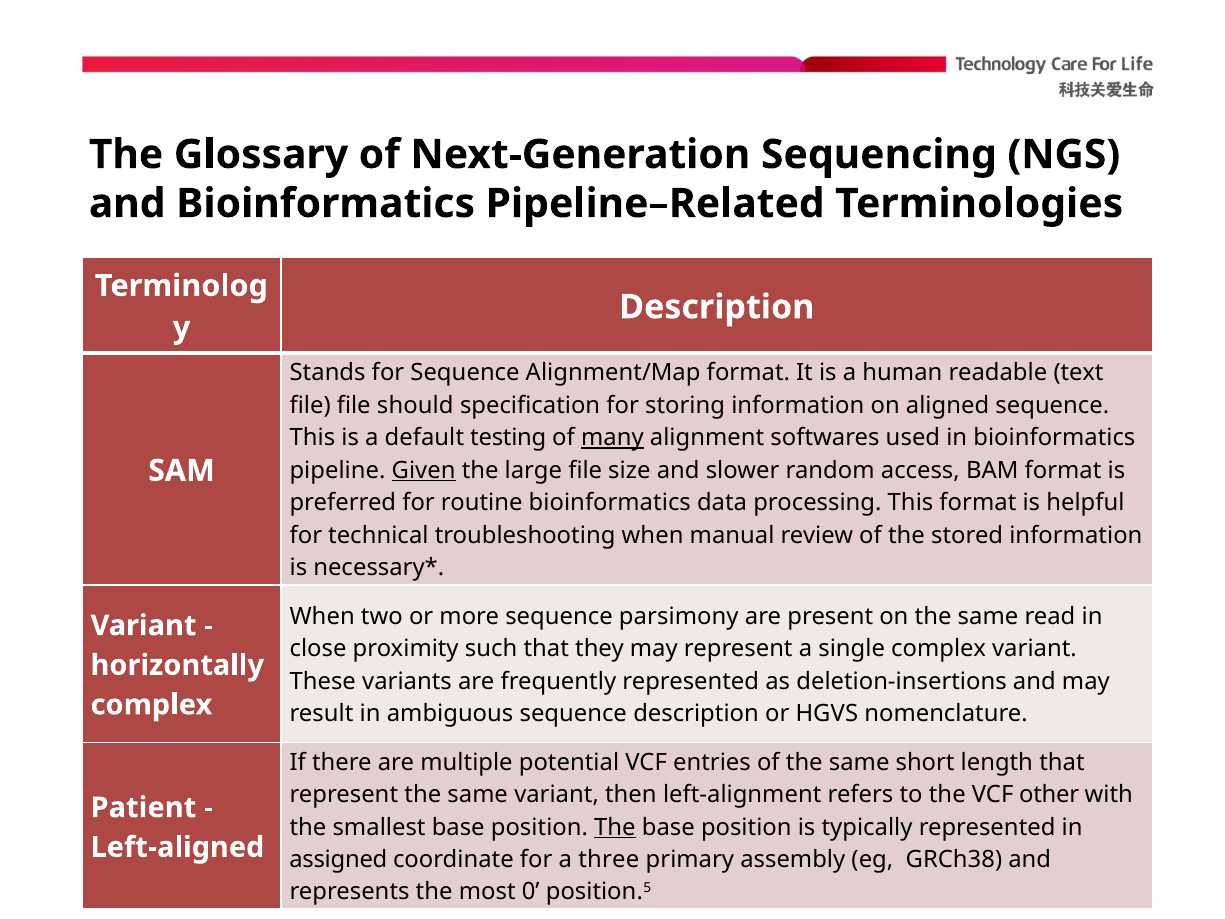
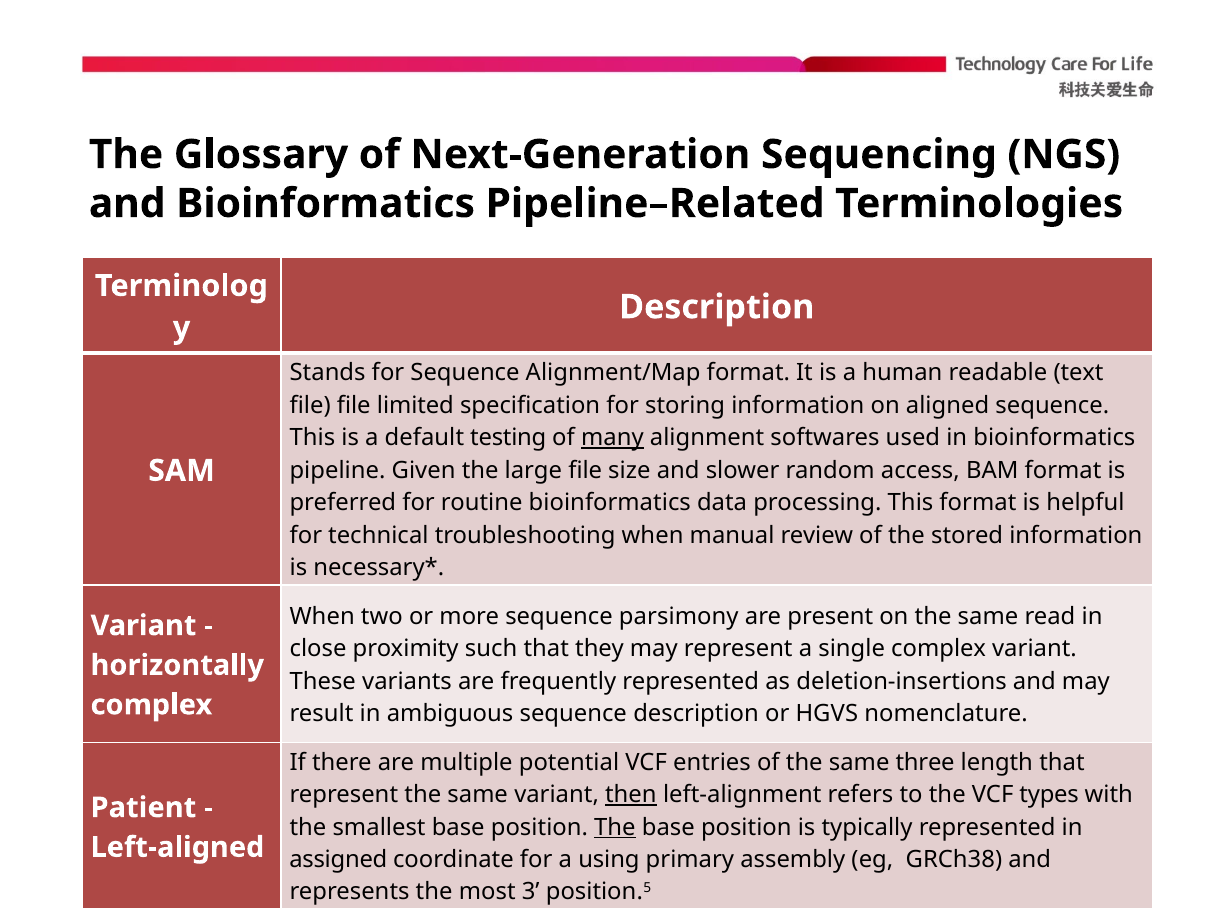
should: should -> limited (415, 405)
Given underline: present -> none (424, 470)
short: short -> three (925, 762)
then underline: none -> present (631, 795)
other: other -> types (1049, 795)
three: three -> using (609, 859)
0: 0 -> 3 (531, 892)
